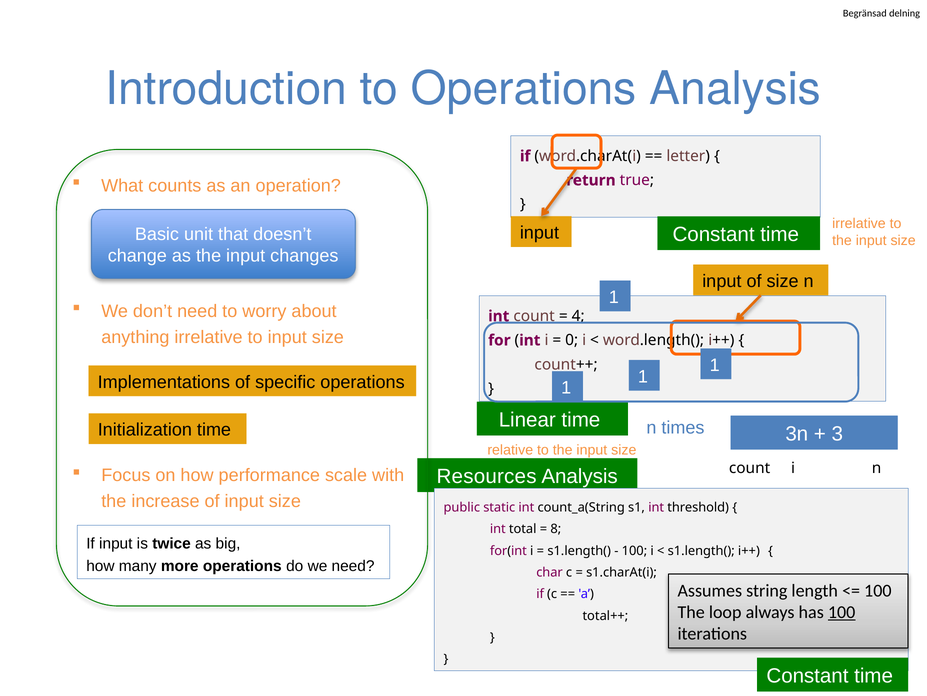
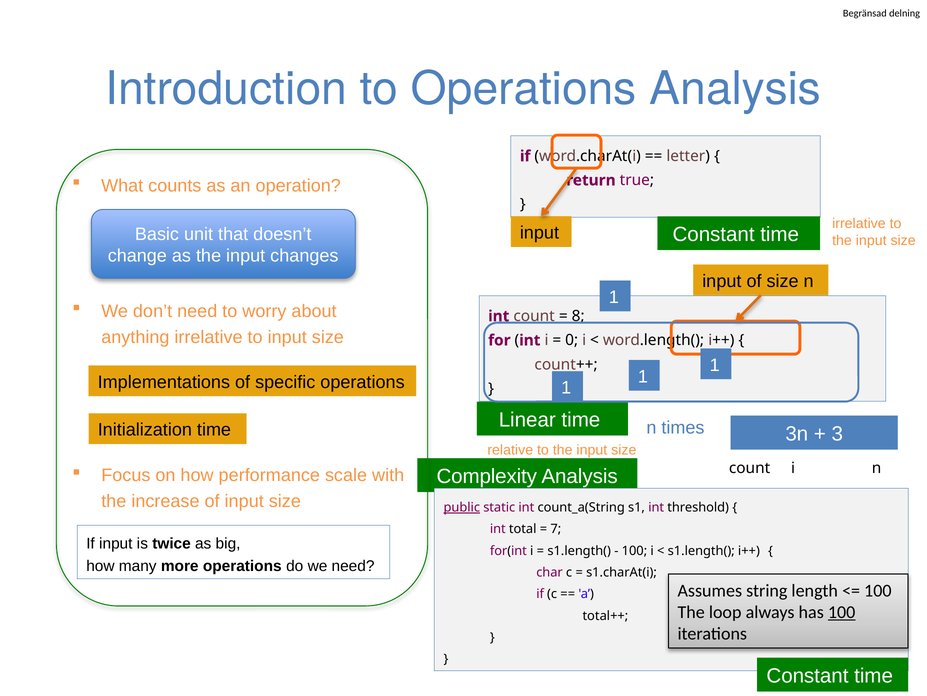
4: 4 -> 8 (578, 316)
Resources: Resources -> Complexity (487, 476)
public underline: none -> present (462, 507)
8: 8 -> 7 (556, 529)
